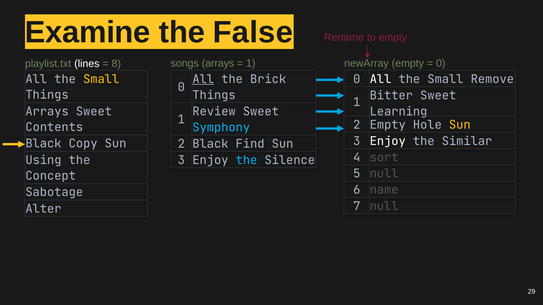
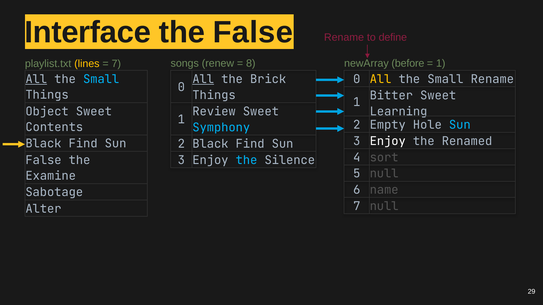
Examine: Examine -> Interface (88, 32)
to empty: empty -> define (393, 37)
newArray empty: empty -> before (408, 64)
0: 0 -> 1 (441, 64)
lines colour: white -> yellow (87, 64)
8: 8 -> 7 (116, 64)
songs arrays: arrays -> renew (218, 64)
1: 1 -> 8 (251, 64)
All underline: none -> present (36, 79)
Small colour: yellow -> light blue (101, 79)
All colour: white -> yellow (381, 79)
Small Remove: Remove -> Rename (492, 79)
Arrays: Arrays -> Object (47, 112)
Sun colour: yellow -> light blue (460, 125)
Similar: Similar -> Renamed (467, 141)
Copy: Copy -> Find (83, 144)
Using: Using -> False (43, 160)
Concept: Concept -> Examine (51, 176)
